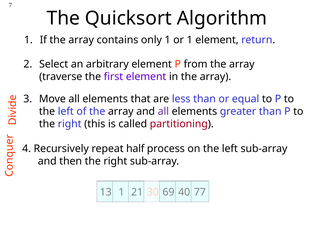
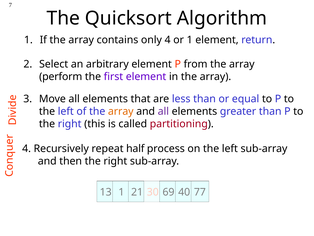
only 1: 1 -> 4 (168, 40)
traverse: traverse -> perform (61, 77)
array colour: black -> orange (121, 111)
